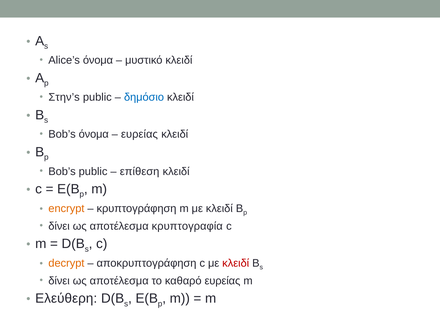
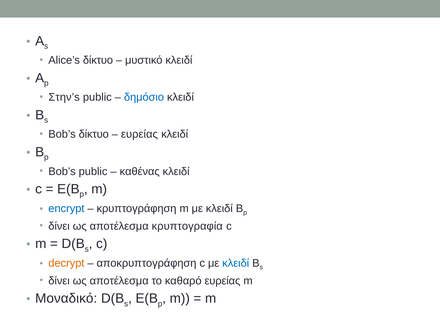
Alice’s όνομα: όνομα -> δίκτυο (98, 60)
Bob’s όνομα: όνομα -> δίκτυο (94, 134)
επίθεση: επίθεση -> καθένας (140, 171)
encrypt colour: orange -> blue (66, 208)
κλειδί colour: red -> blue (236, 263)
Ελεύθερη: Ελεύθερη -> Μοναδικό (66, 299)
